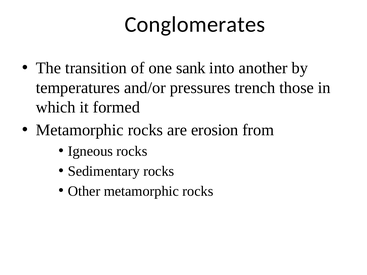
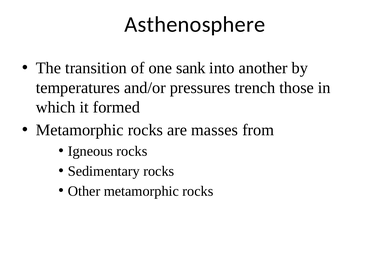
Conglomerates: Conglomerates -> Asthenosphere (195, 25)
erosion: erosion -> masses (215, 130)
